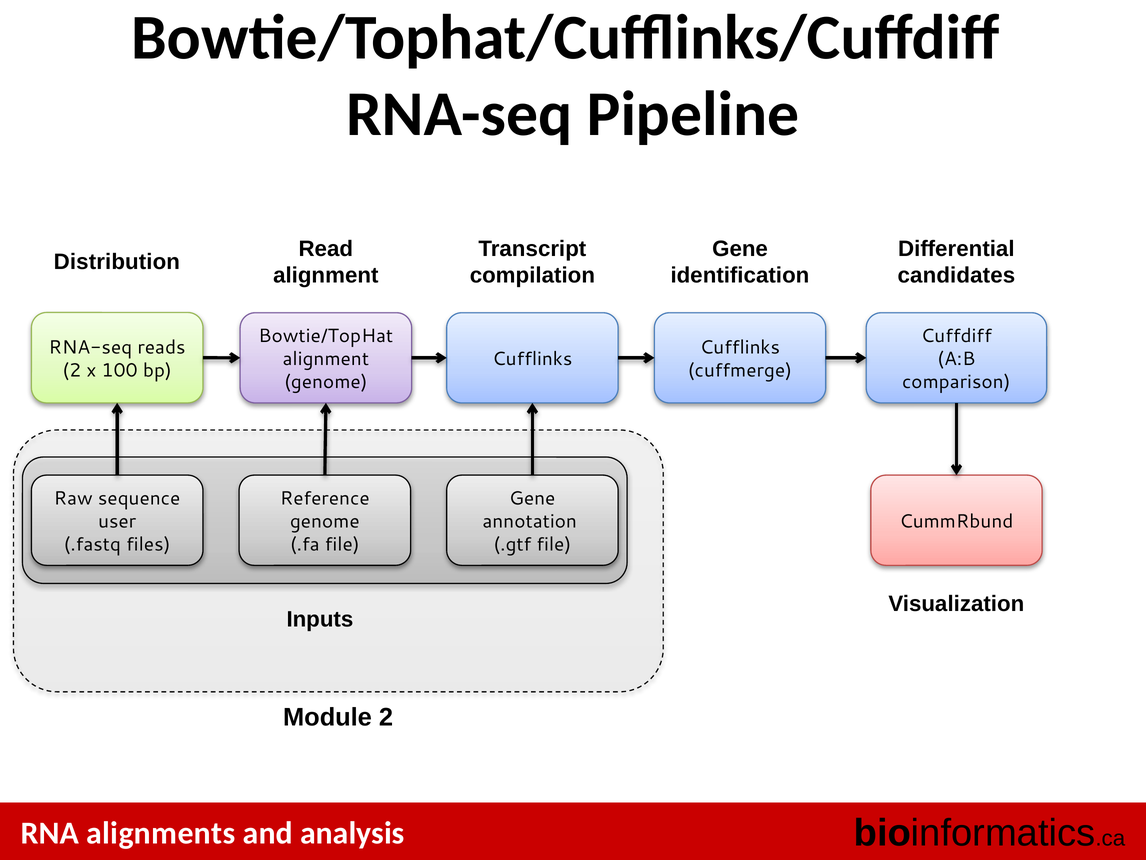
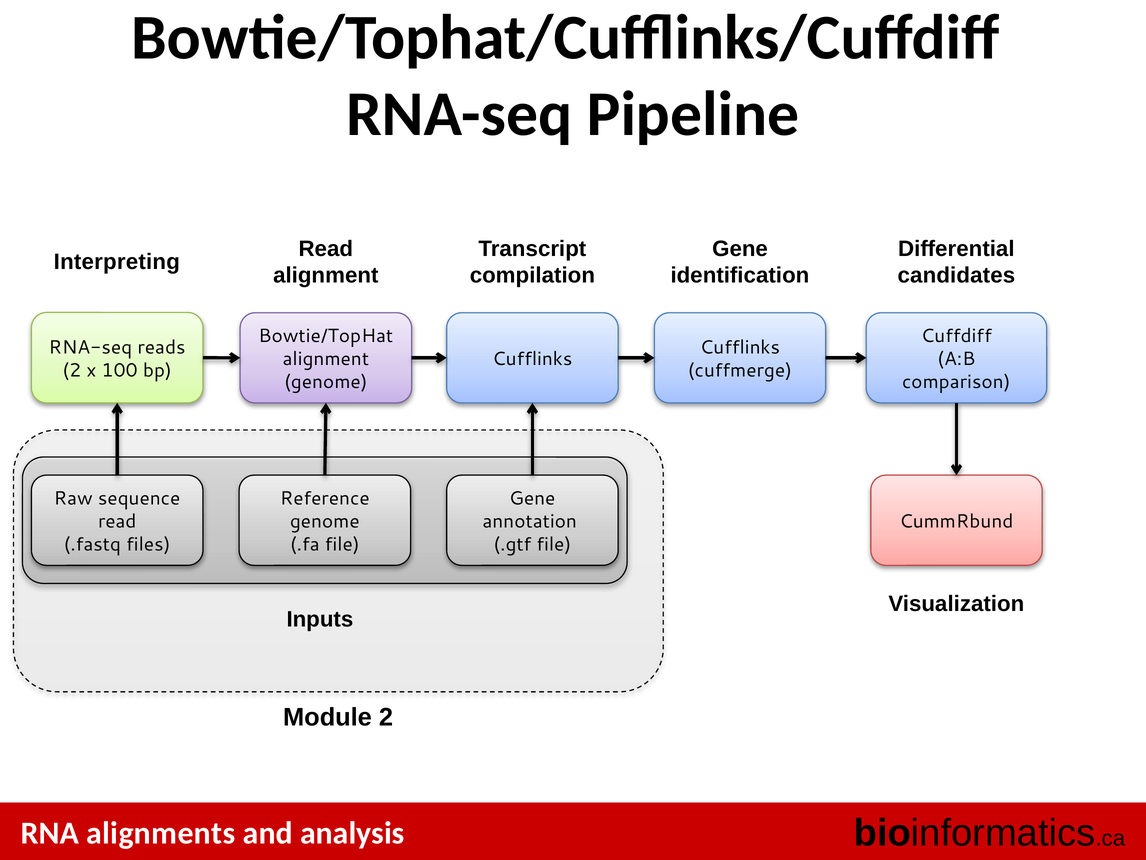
Distribution: Distribution -> Interpreting (117, 262)
user: user -> read (117, 521)
